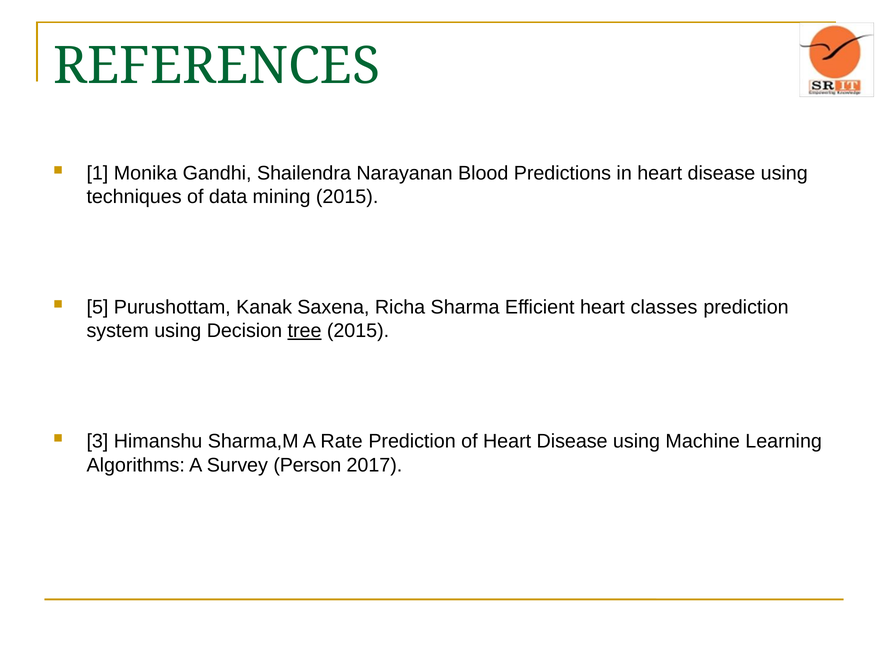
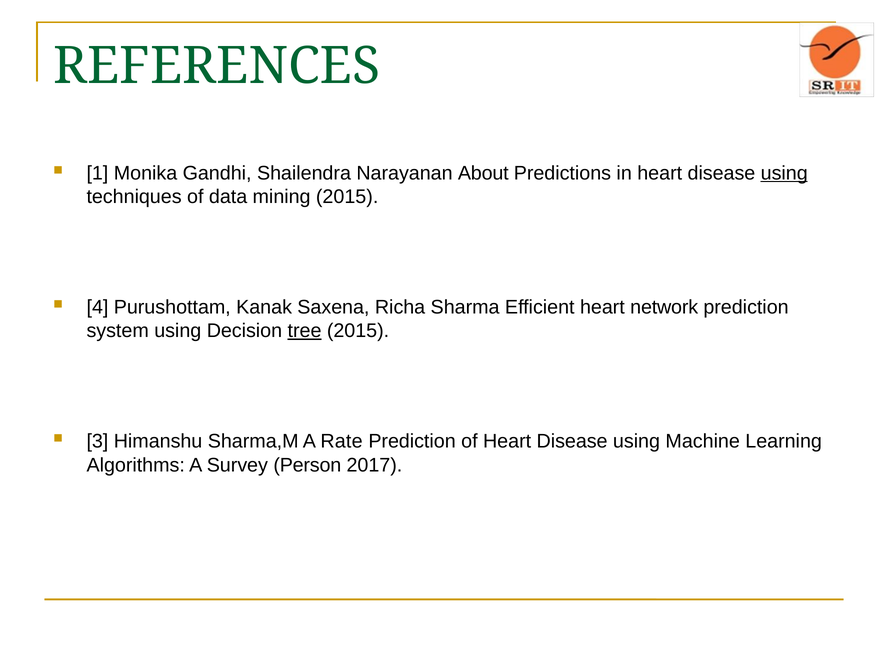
Blood: Blood -> About (483, 173)
using underline: none -> present (784, 173)
5: 5 -> 4 (97, 307)
classes: classes -> network (664, 307)
